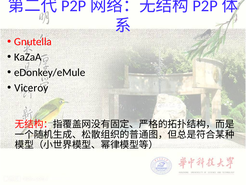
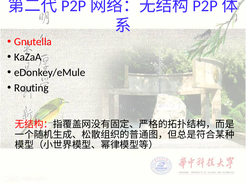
Viceroy: Viceroy -> Routing (31, 88)
